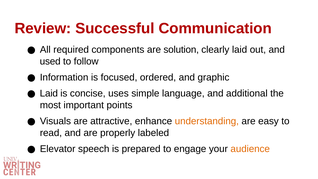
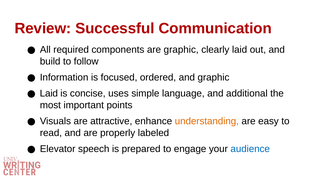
are solution: solution -> graphic (181, 50)
used: used -> build (50, 61)
audience colour: orange -> blue (250, 149)
